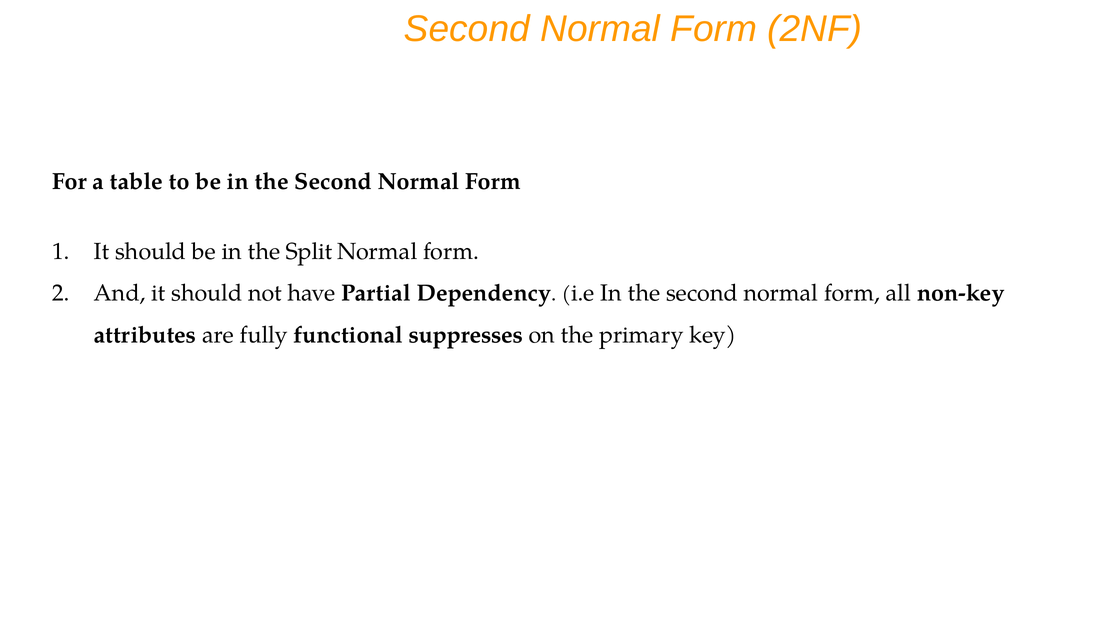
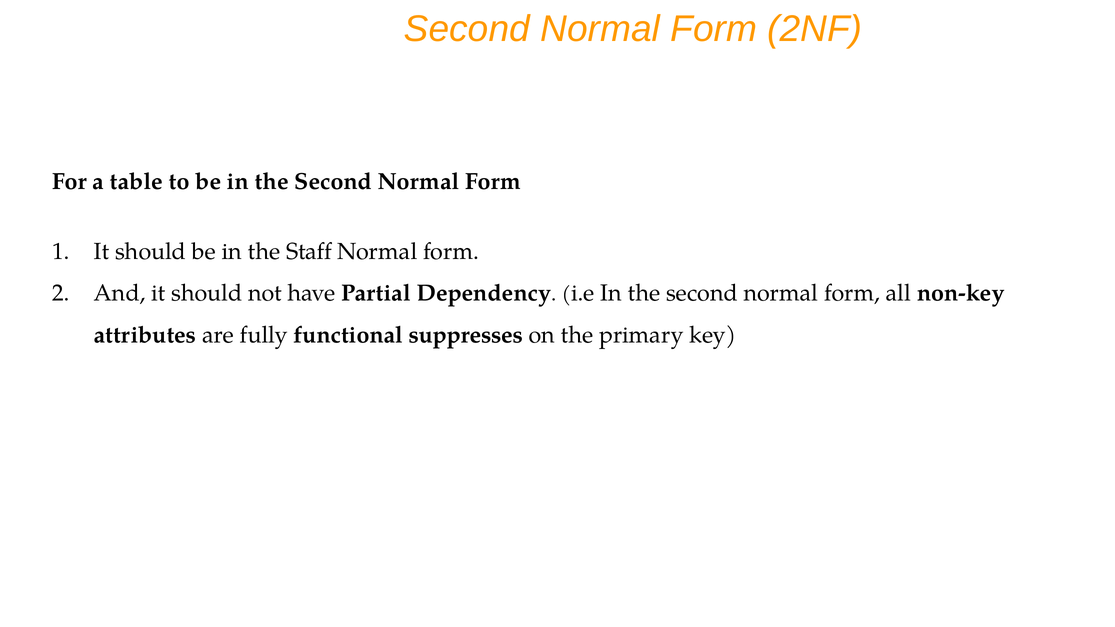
Split: Split -> Staff (309, 251)
